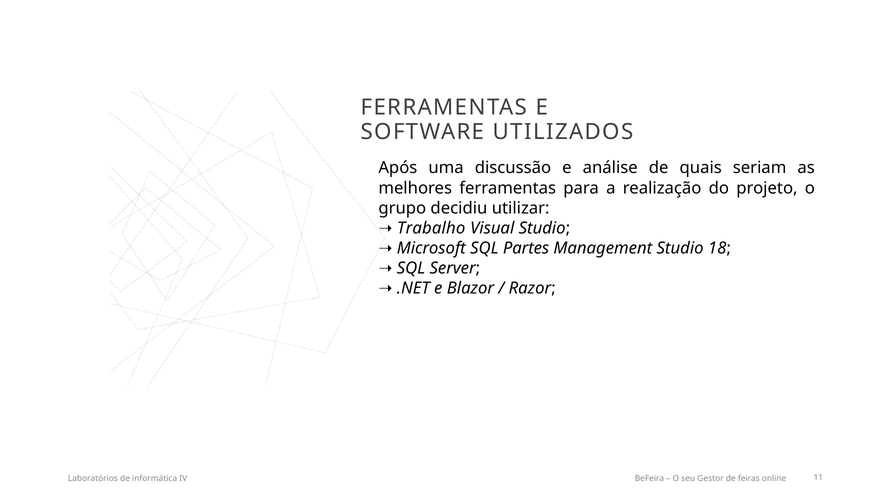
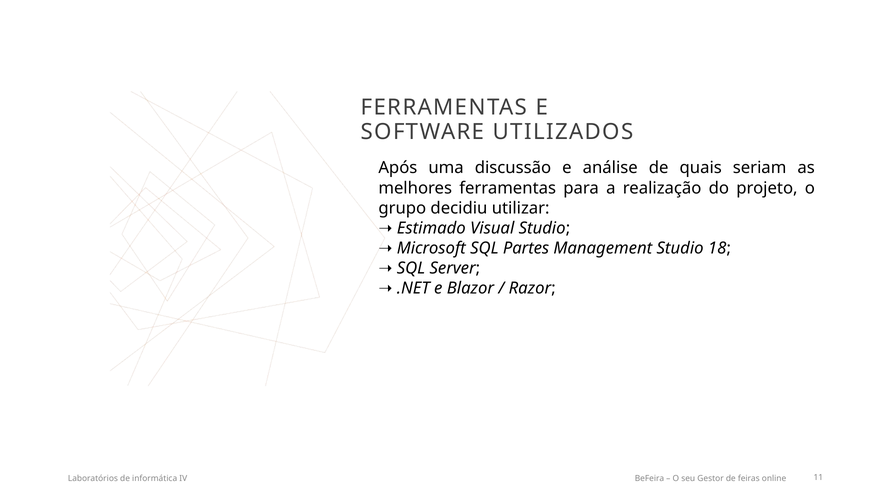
Trabalho: Trabalho -> Estimado (431, 228)
